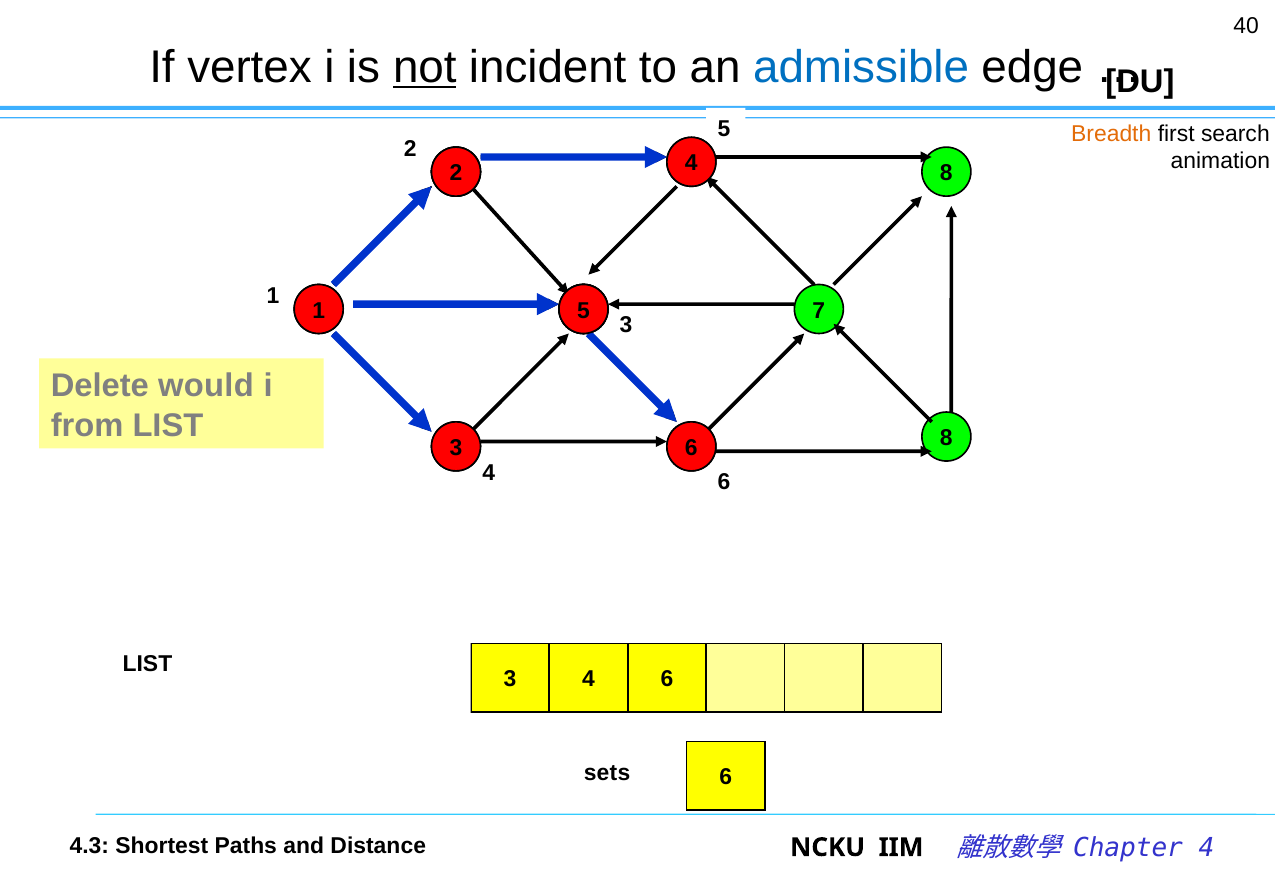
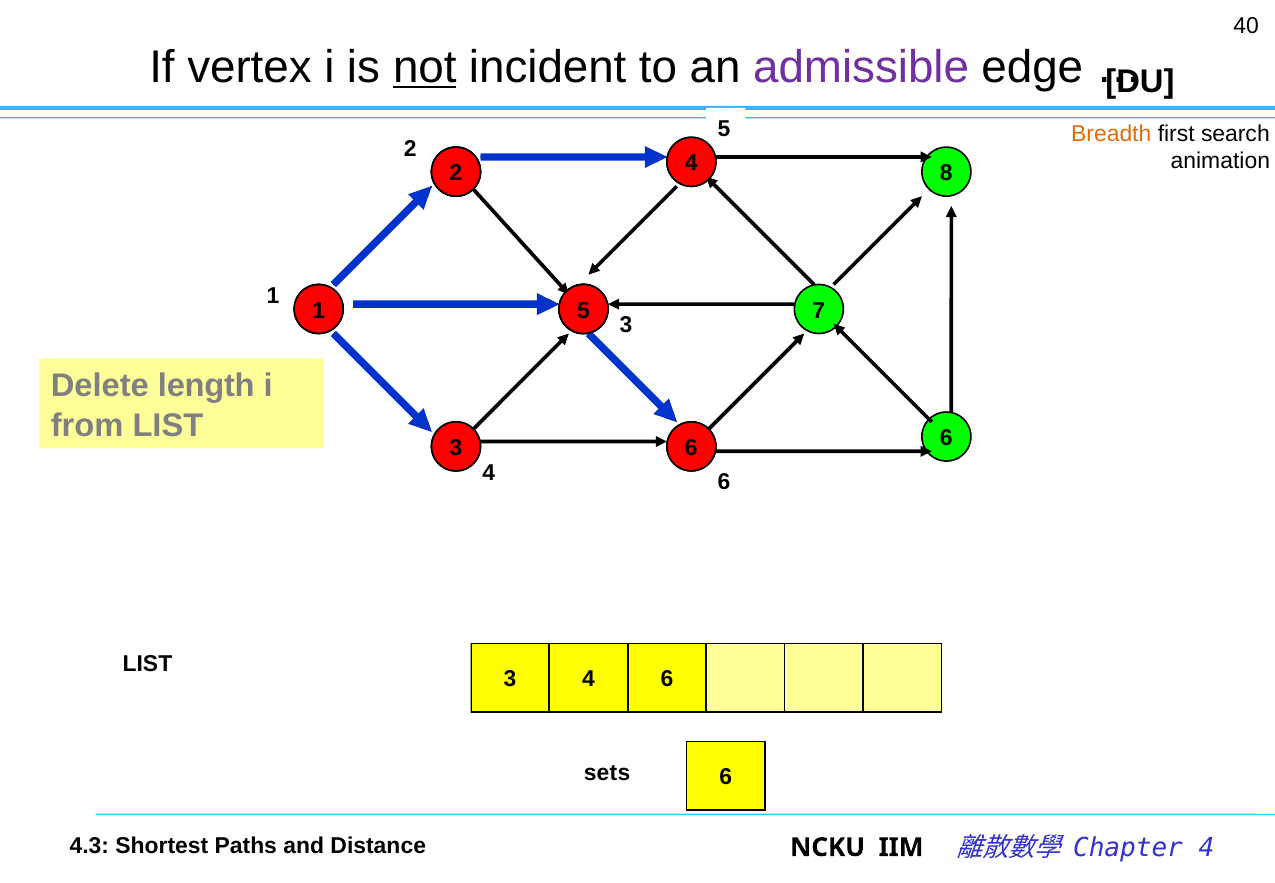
admissible colour: blue -> purple (861, 67)
would: would -> length (206, 386)
8: 8 -> 6 (946, 438)
